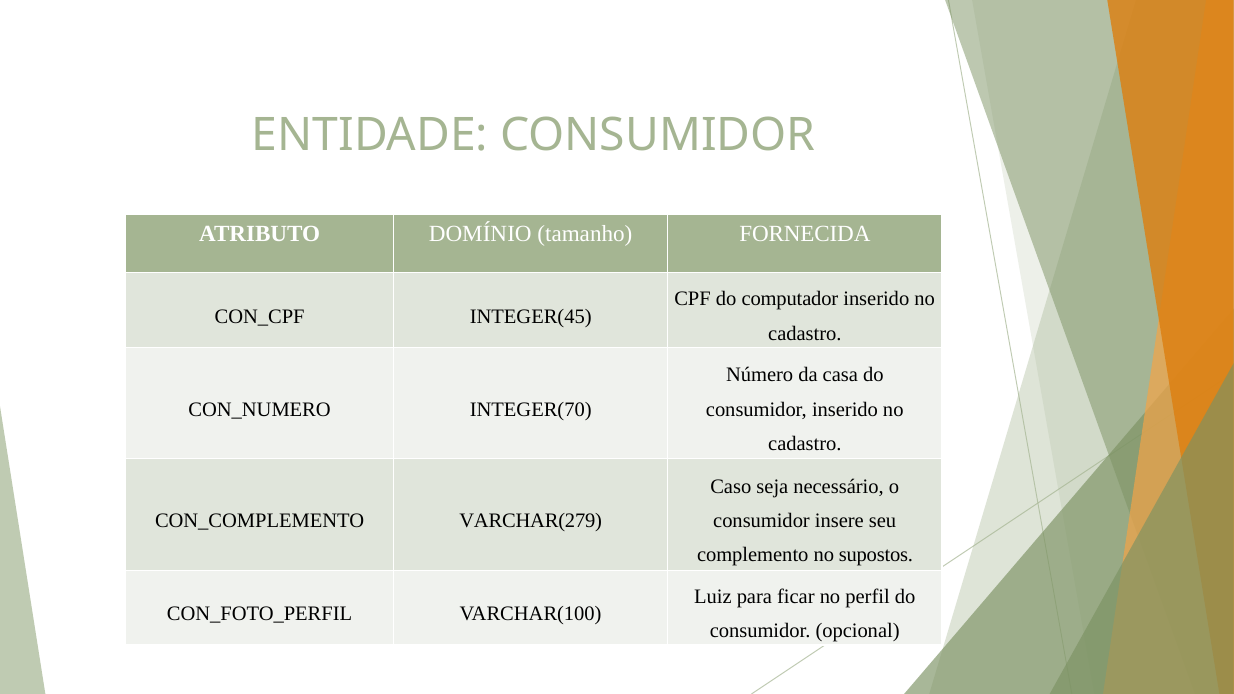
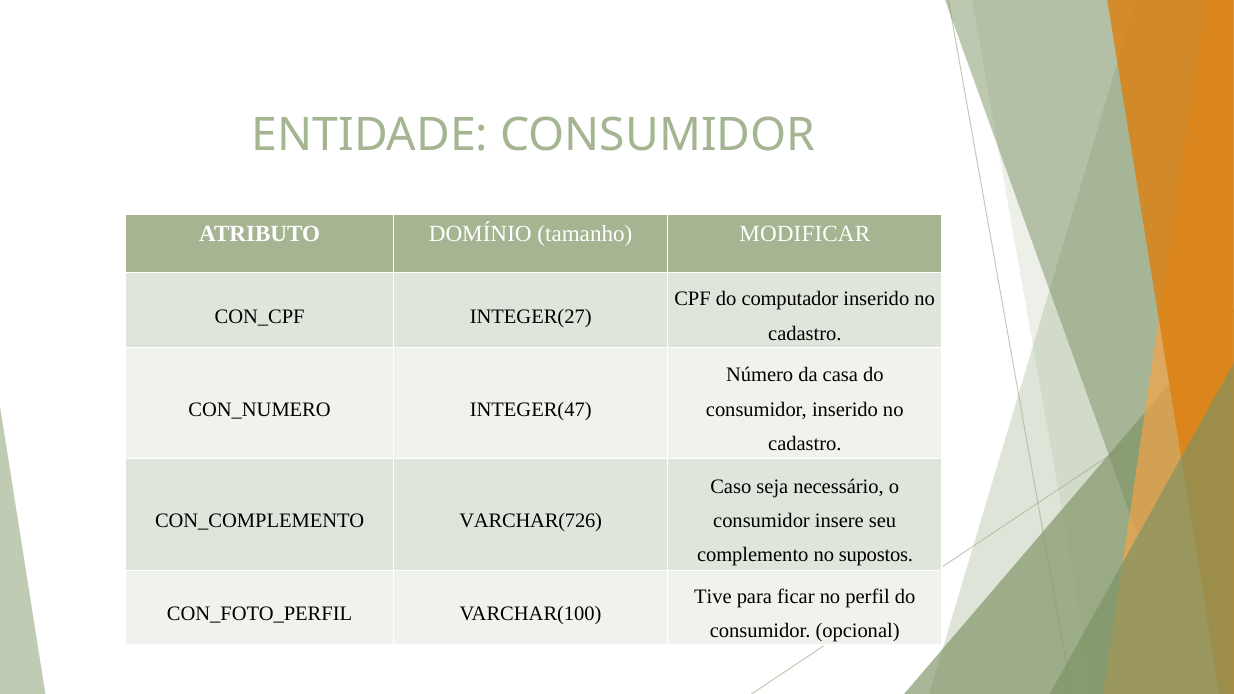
FORNECIDA: FORNECIDA -> MODIFICAR (805, 234)
INTEGER(45: INTEGER(45 -> INTEGER(27 (531, 316)
INTEGER(70: INTEGER(70 -> INTEGER(47 (531, 409)
VARCHAR(279: VARCHAR(279 -> VARCHAR(726 (531, 521)
Luiz: Luiz -> Tive (713, 597)
